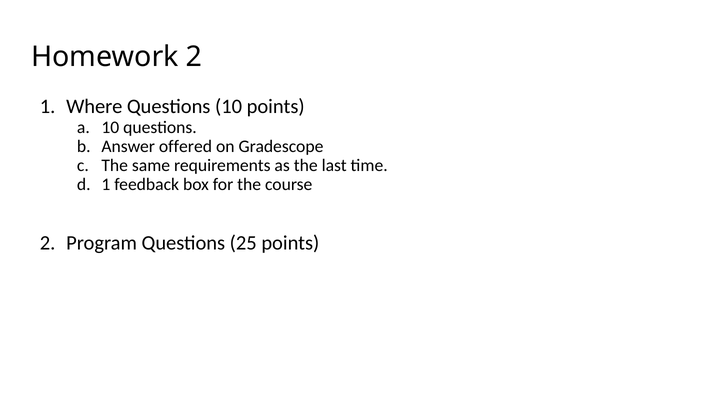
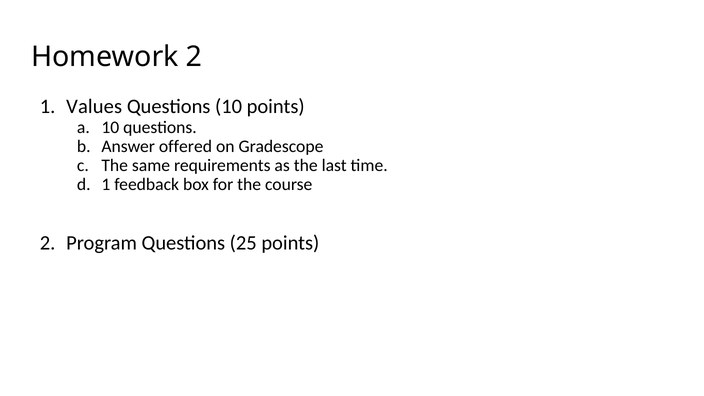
Where: Where -> Values (94, 107)
